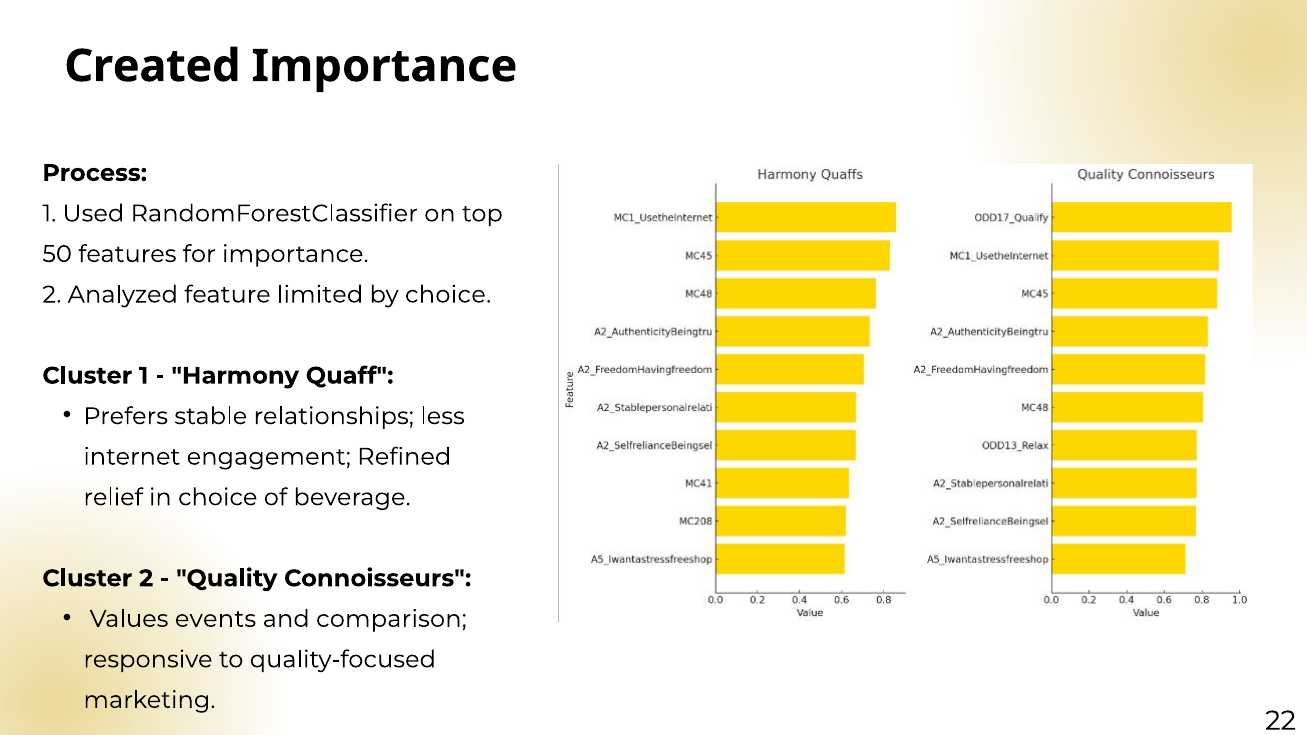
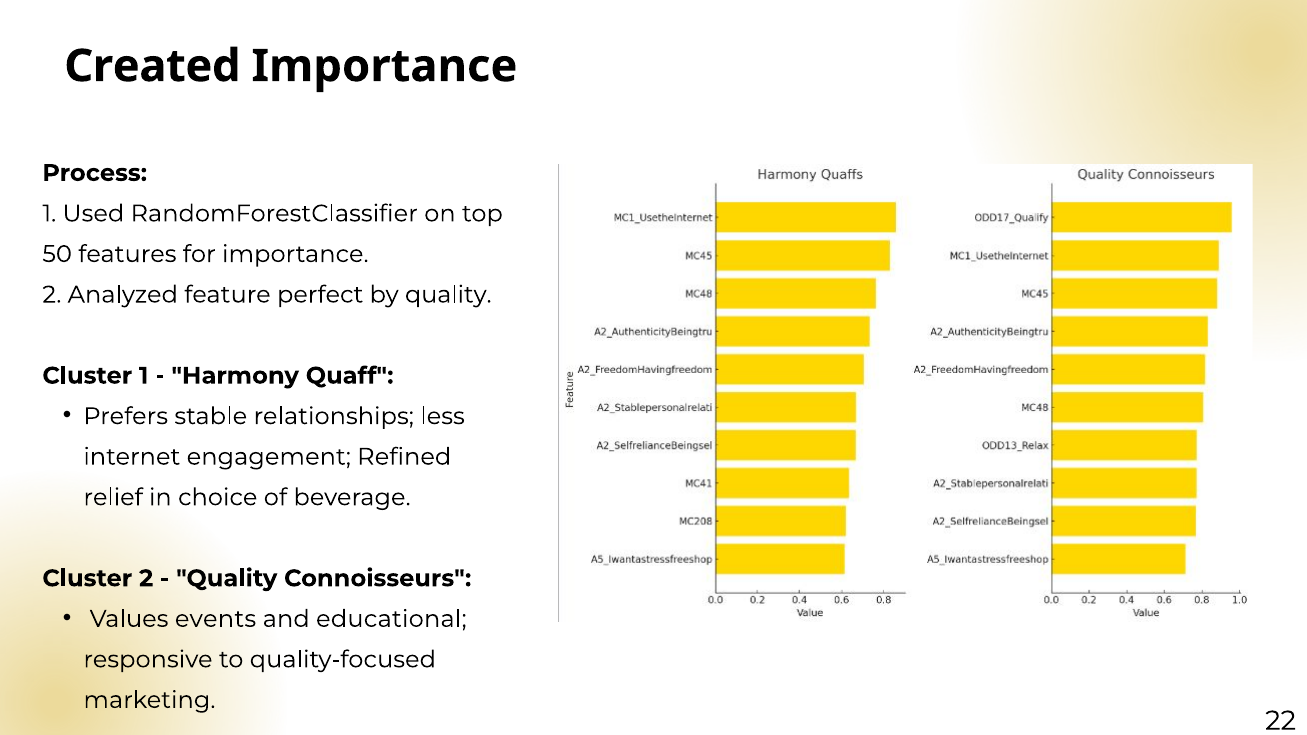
limited: limited -> perfect (320, 295)
by choice: choice -> quality (448, 295)
comparison: comparison -> educational (391, 619)
